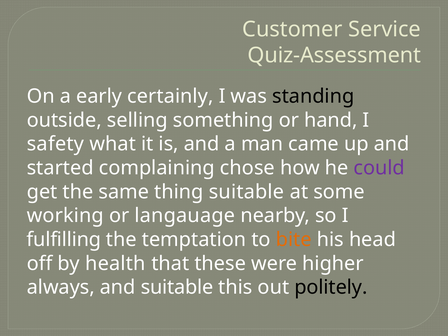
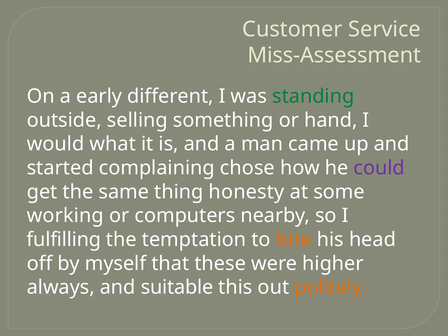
Quiz-Assessment: Quiz-Assessment -> Miss-Assessment (334, 55)
certainly: certainly -> different (170, 96)
standing colour: black -> green (313, 96)
safety: safety -> would (56, 144)
thing suitable: suitable -> honesty (247, 192)
langauage: langauage -> computers (185, 216)
health: health -> myself (116, 263)
politely colour: black -> orange (331, 287)
